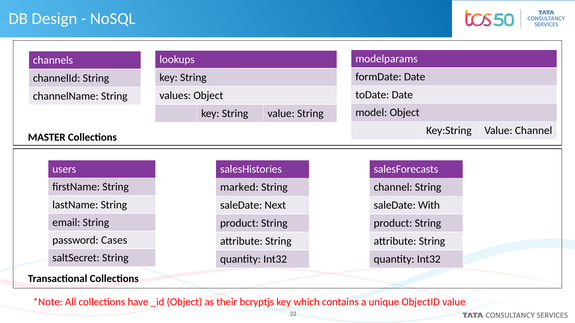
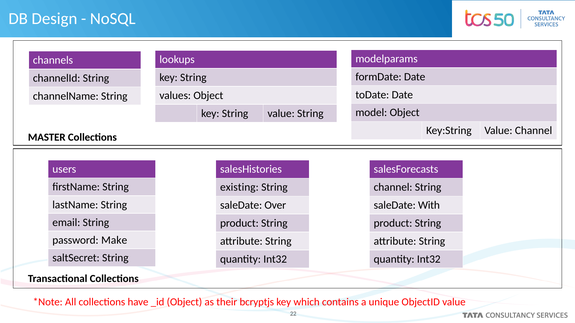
marked: marked -> existing (239, 187)
Next: Next -> Over (275, 205)
Cases: Cases -> Make (114, 240)
